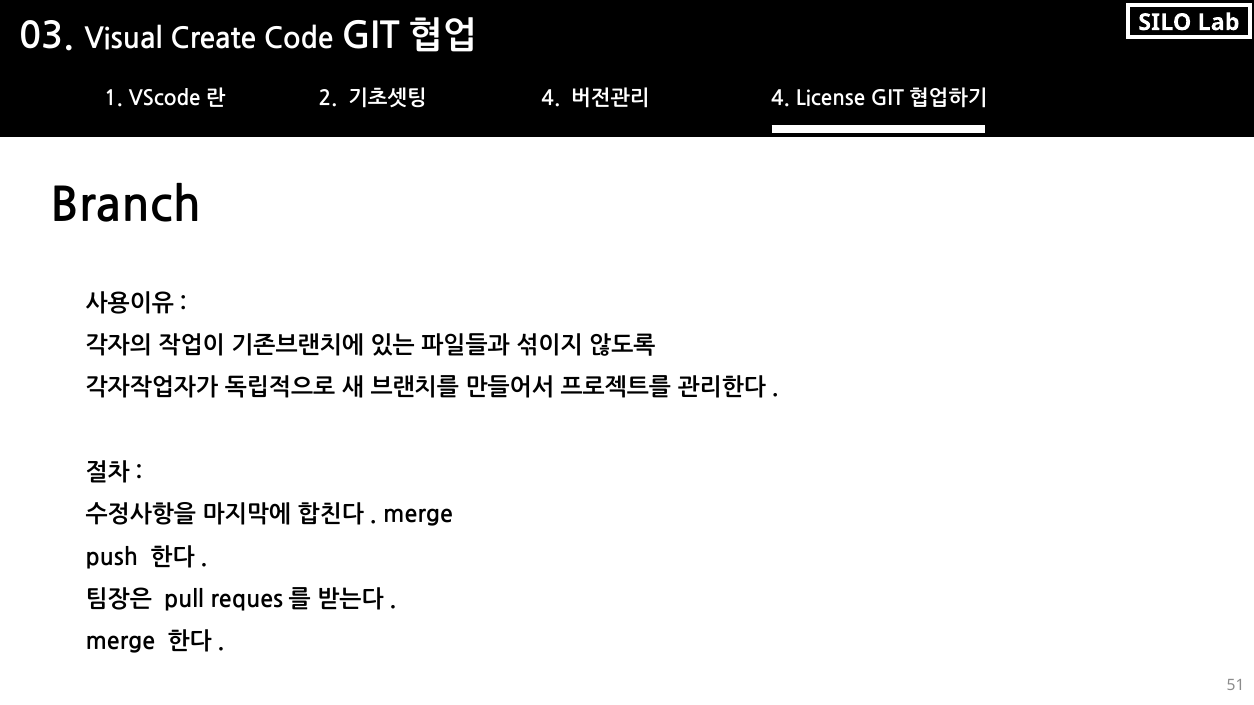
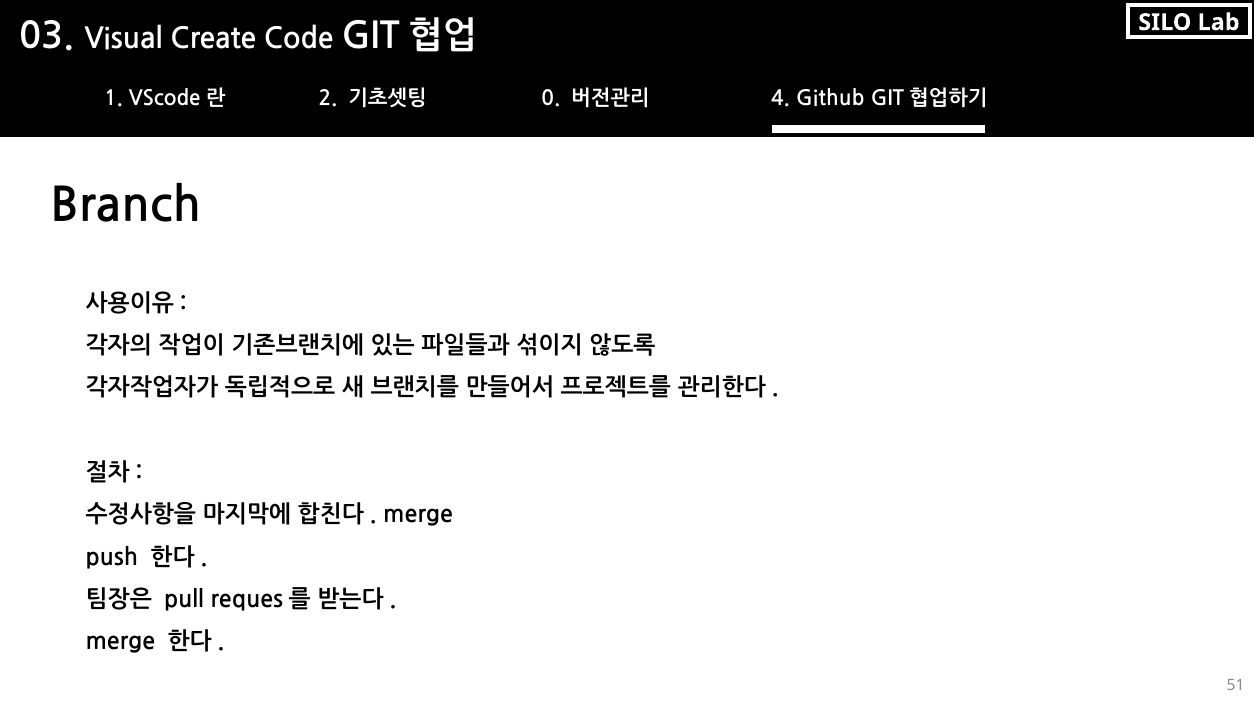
License: License -> Github (830, 98)
4: 4 -> 0 (551, 98)
